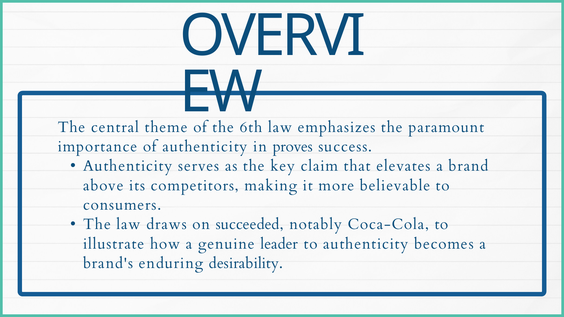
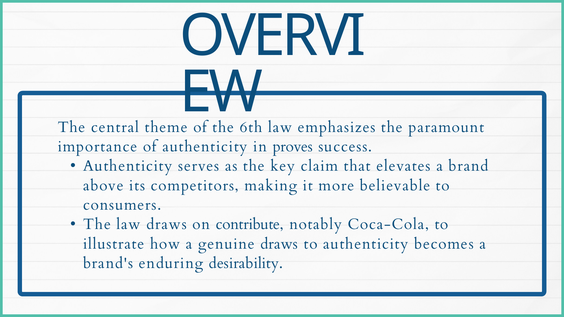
succeeded: succeeded -> contribute (250, 225)
genuine leader: leader -> draws (279, 244)
